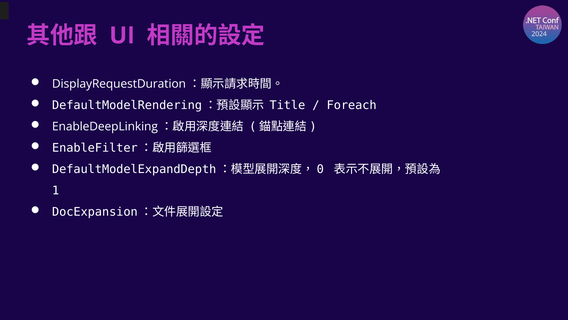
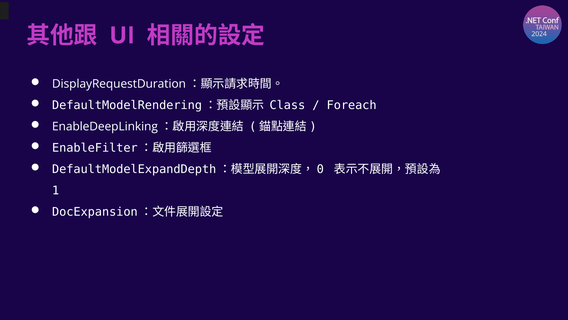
Title: Title -> Class (287, 105)
